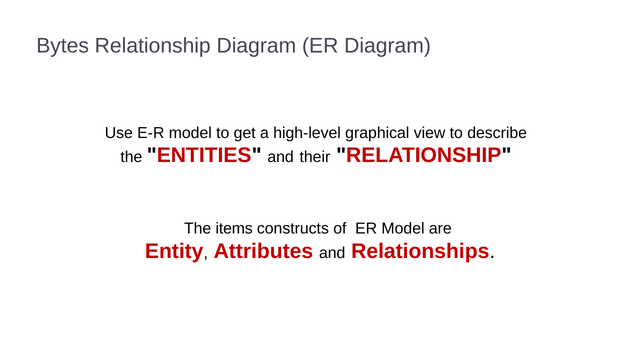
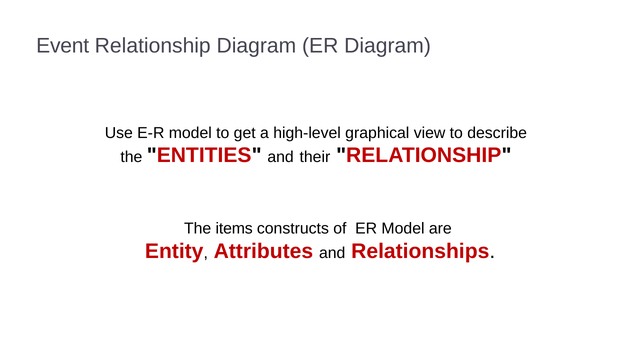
Bytes: Bytes -> Event (63, 46)
